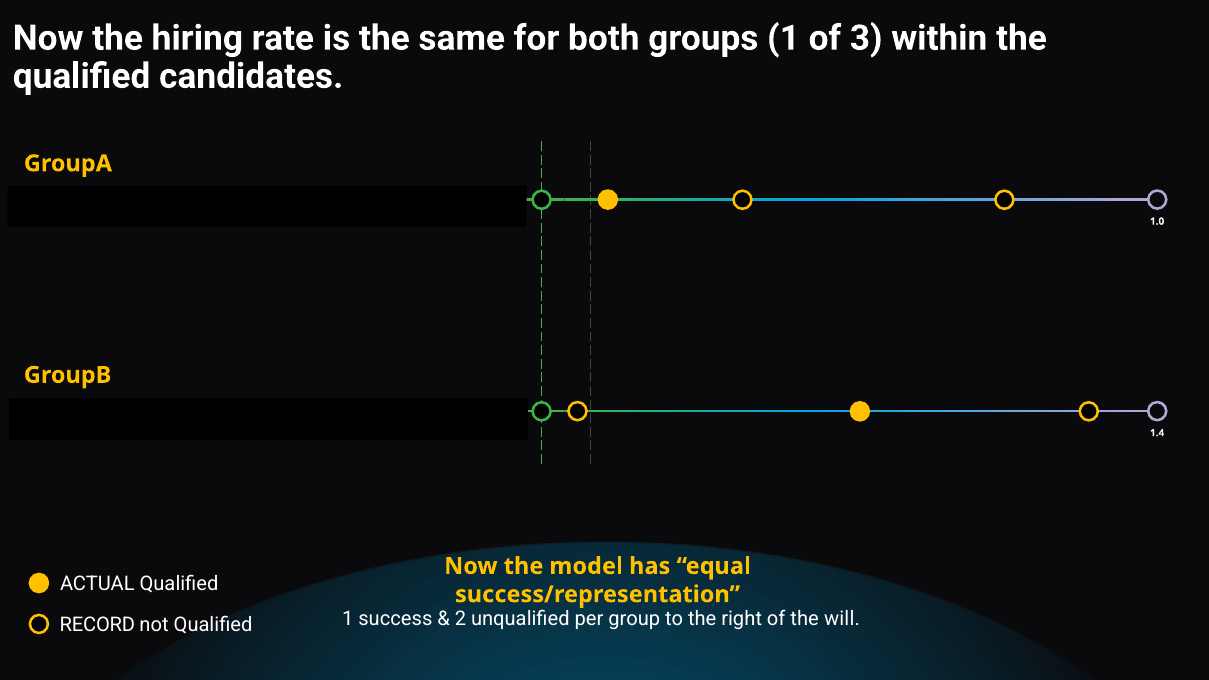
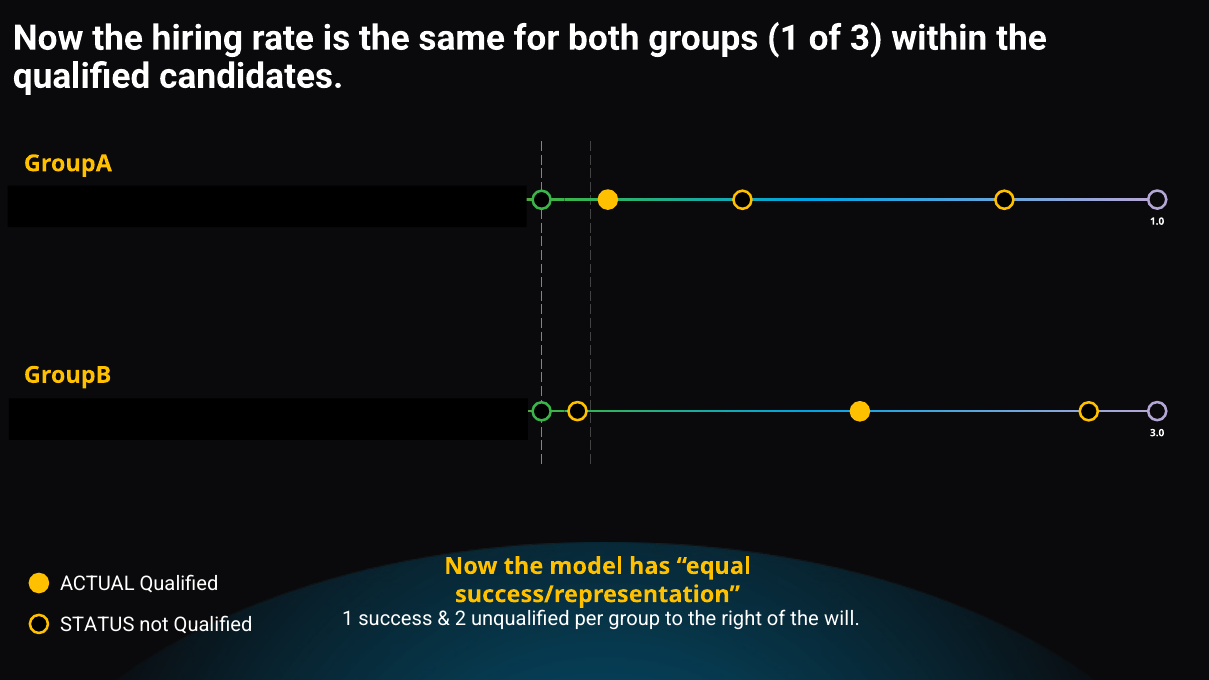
1.4: 1.4 -> 3.0 (1157, 433)
RECORD: RECORD -> STATUS (97, 625)
